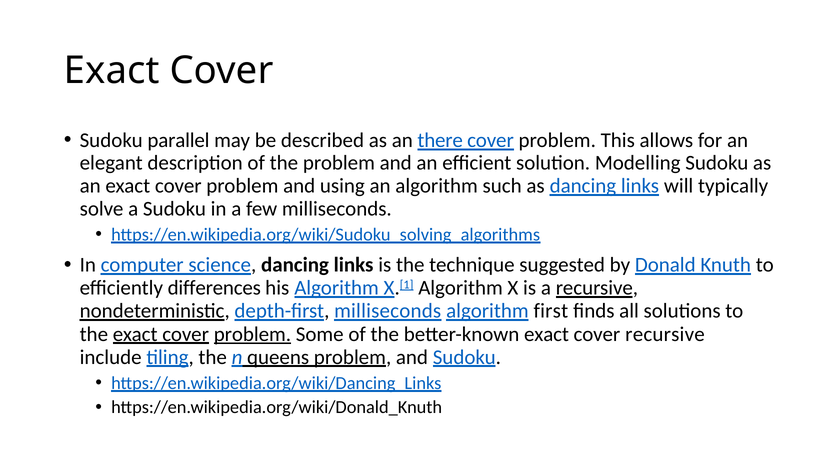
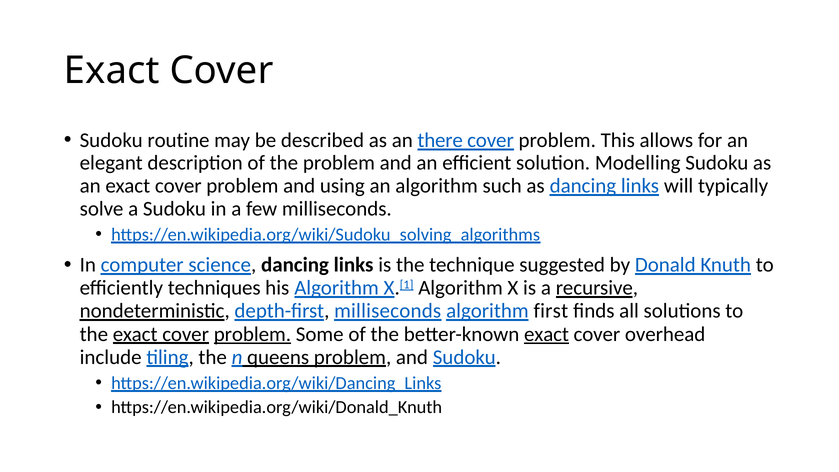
parallel: parallel -> routine (178, 140)
differences: differences -> techniques (214, 288)
exact underline: none -> present (547, 334)
cover recursive: recursive -> overhead (665, 334)
